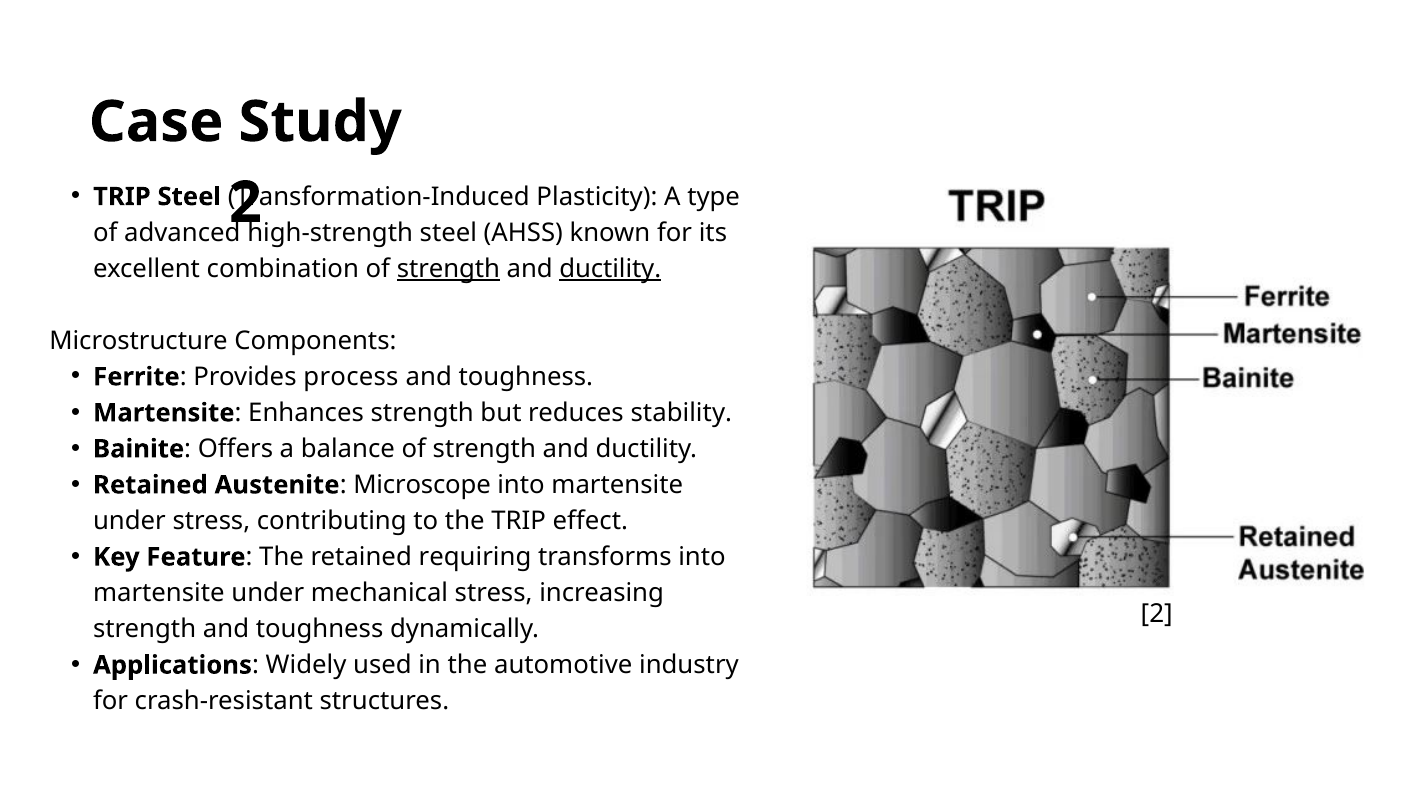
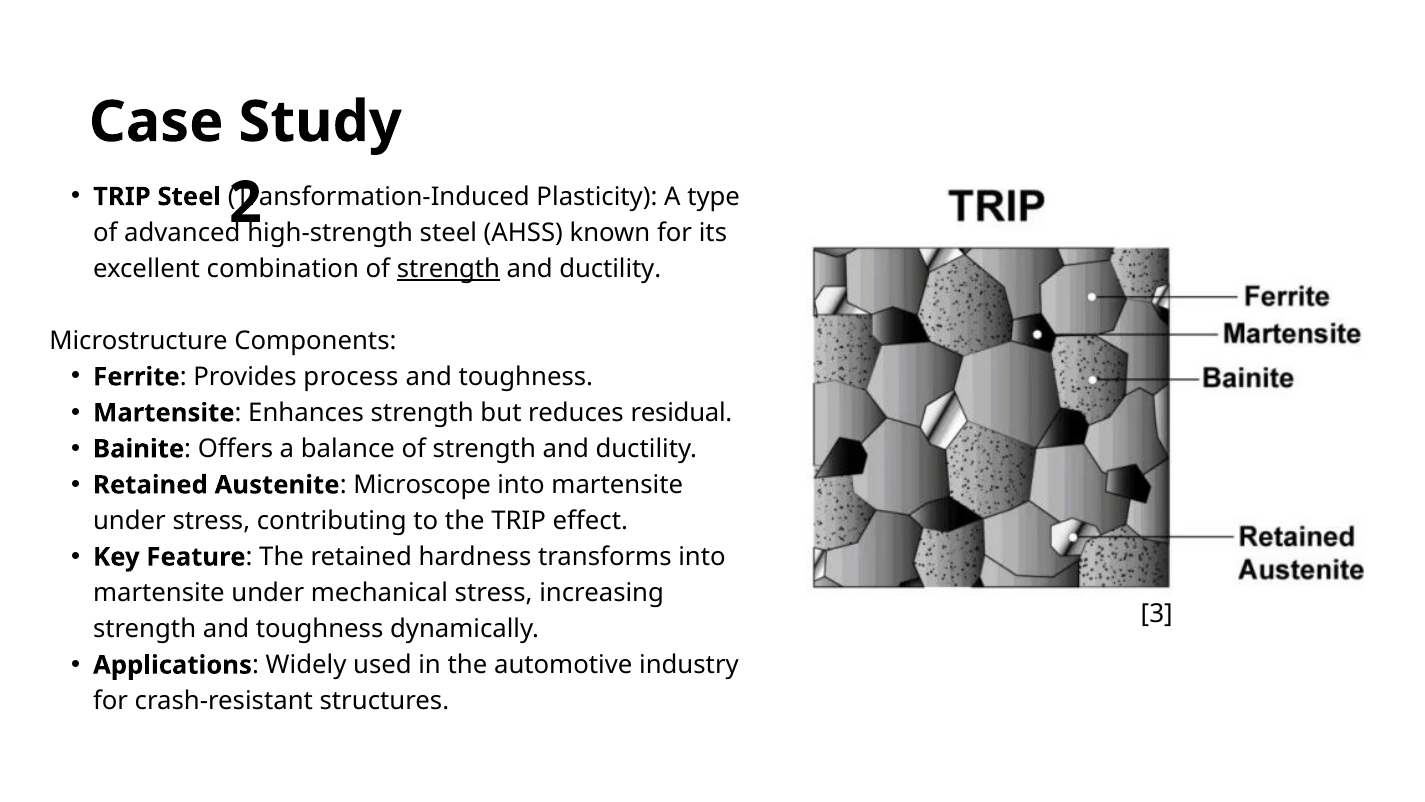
ductility underline: present -> none (610, 269)
stability: stability -> residual (681, 413)
requiring: requiring -> hardness (475, 557)
2: 2 -> 3 (1157, 613)
